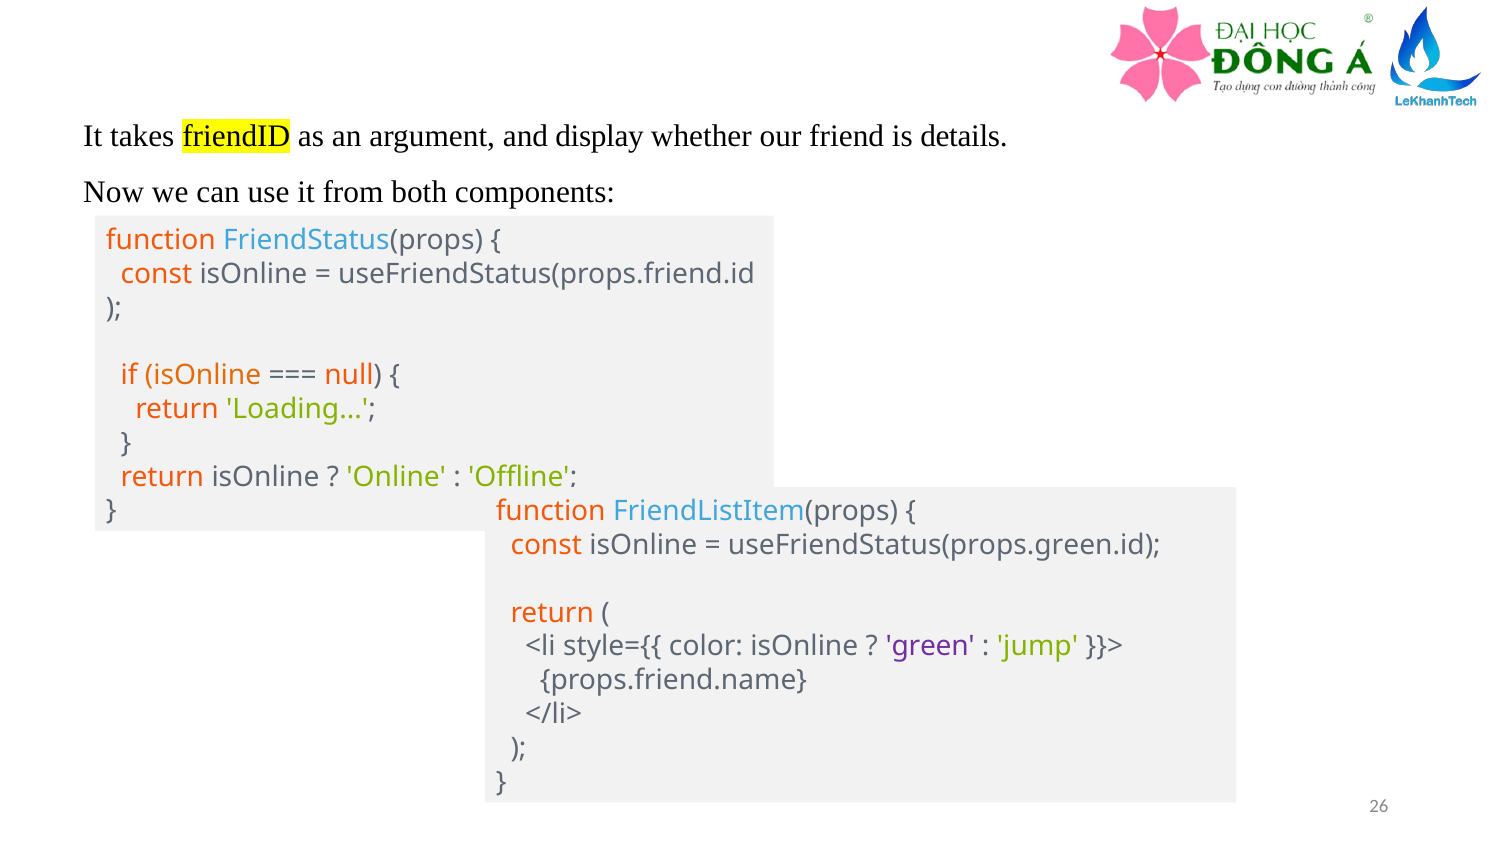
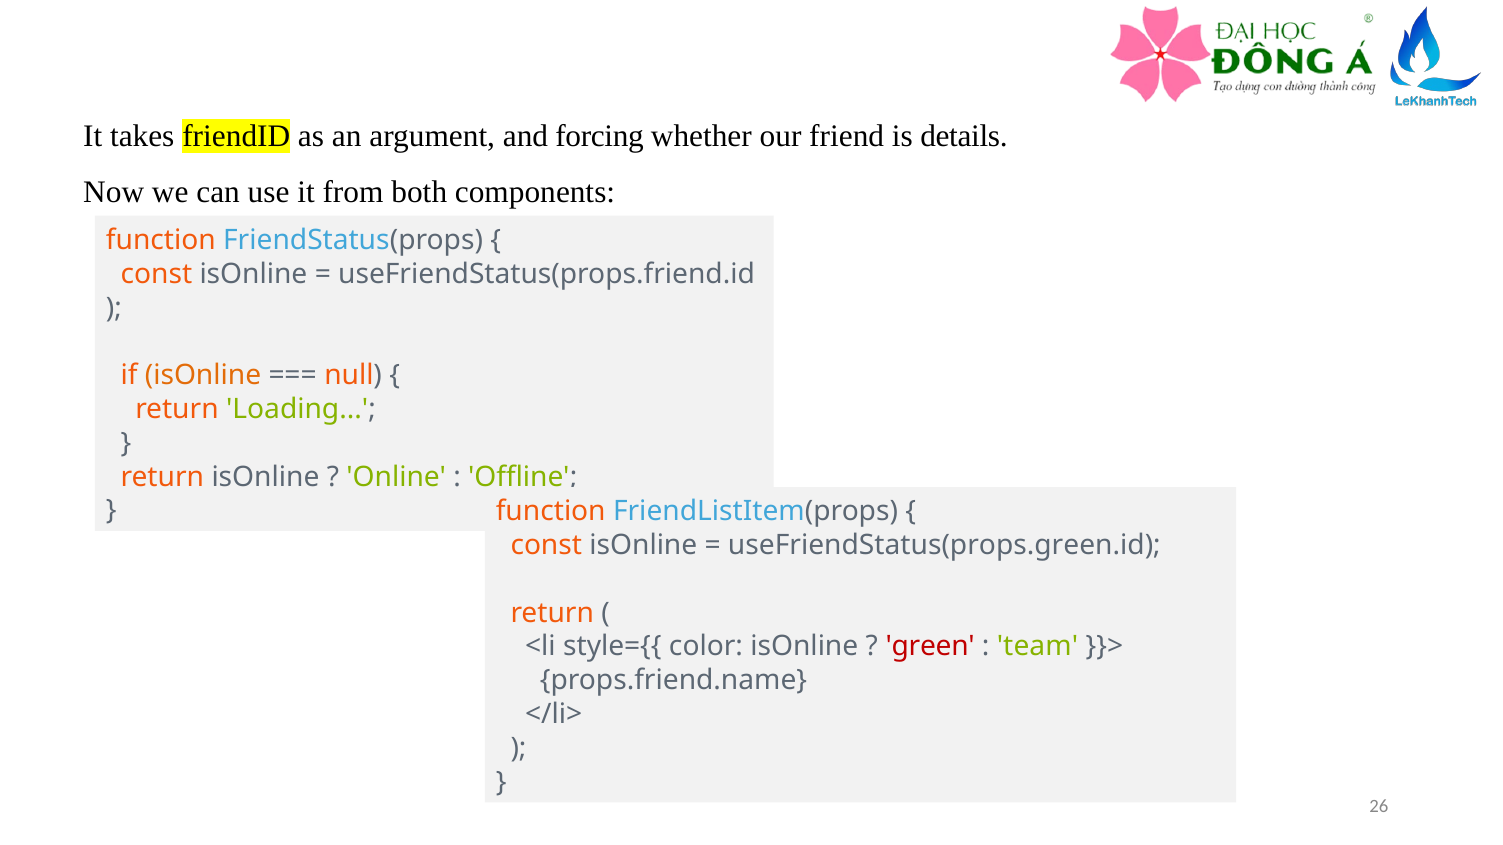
display: display -> forcing (600, 136)
green colour: purple -> red (930, 647)
jump: jump -> team (1037, 647)
